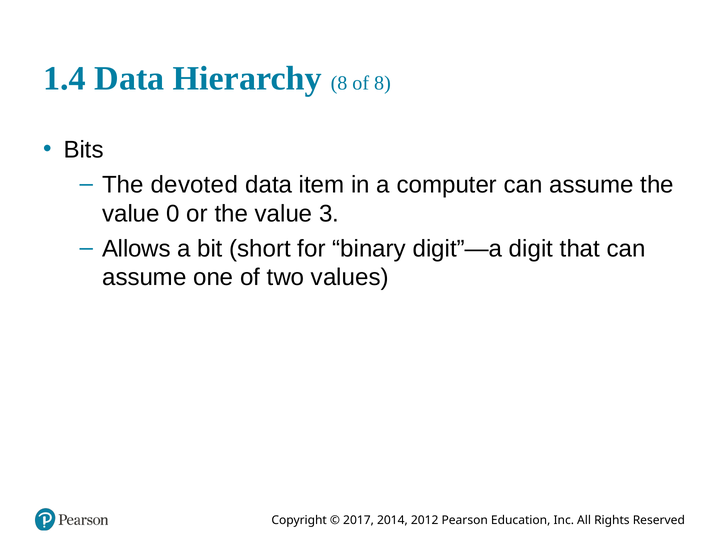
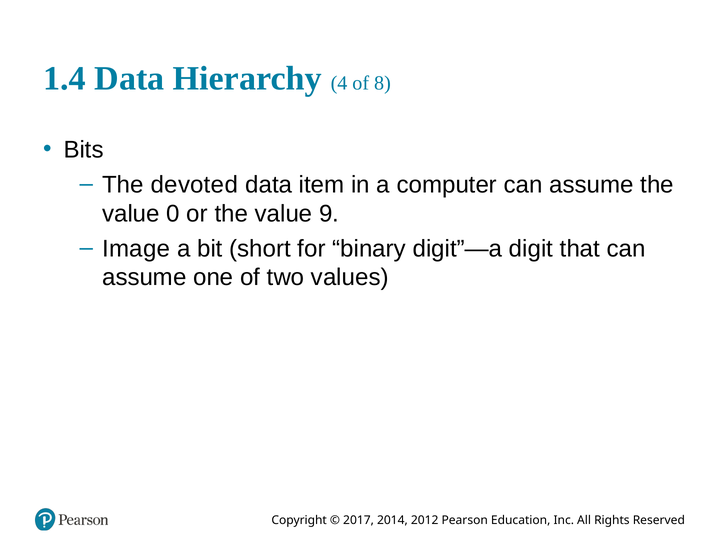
Hierarchy 8: 8 -> 4 (339, 83)
3: 3 -> 9 (329, 214)
Allows: Allows -> Image (136, 249)
